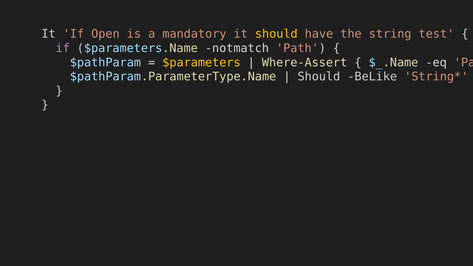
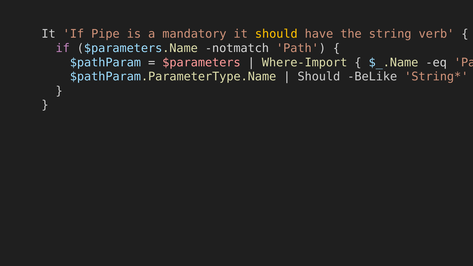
Open: Open -> Pipe (105, 34)
test: test -> verb (436, 34)
$parameters colour: yellow -> pink (201, 62)
Where-Assert: Where-Assert -> Where-Import (305, 62)
